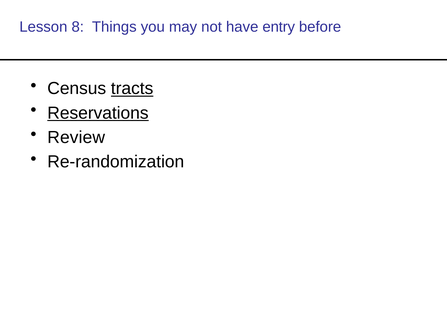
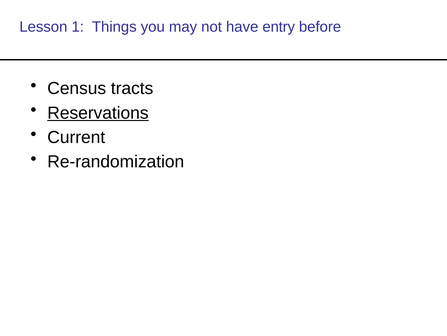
8: 8 -> 1 (78, 27)
tracts underline: present -> none (132, 88)
Review: Review -> Current (76, 137)
